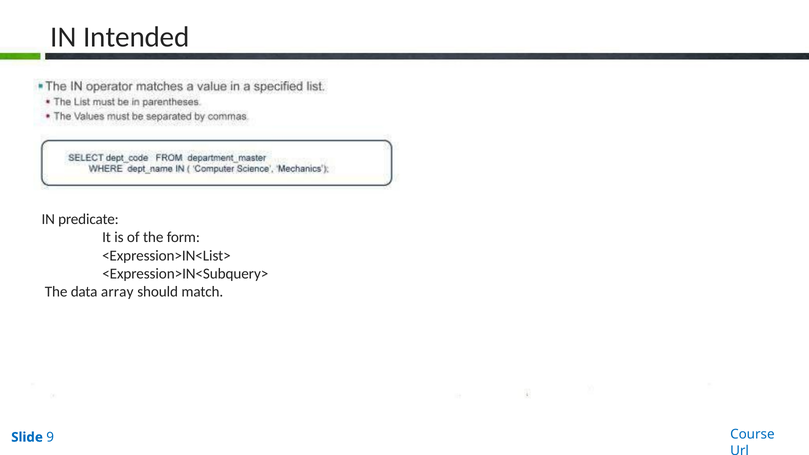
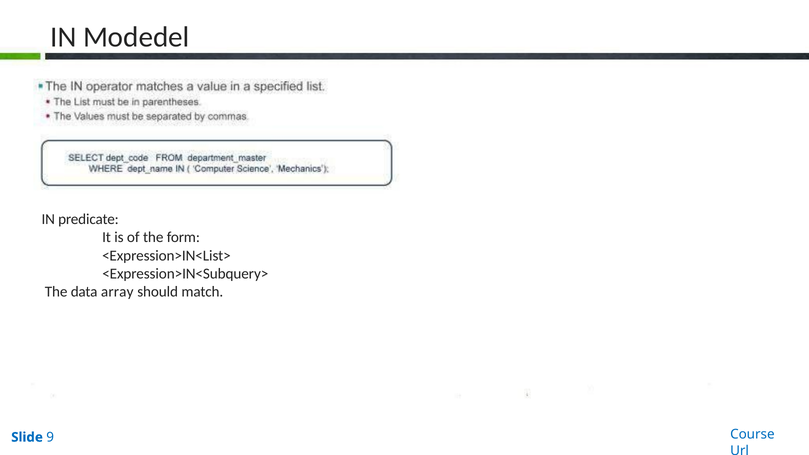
Intended: Intended -> Modedel (136, 37)
